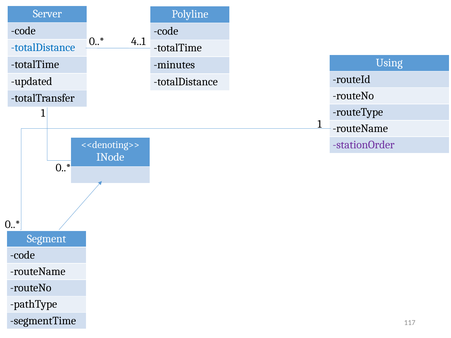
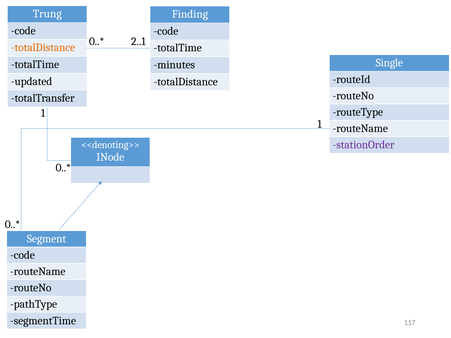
Server: Server -> Trung (47, 14)
Polyline: Polyline -> Finding (190, 14)
4..1: 4..1 -> 2..1 (138, 42)
totalDistance colour: blue -> orange (43, 48)
Using: Using -> Single (389, 63)
